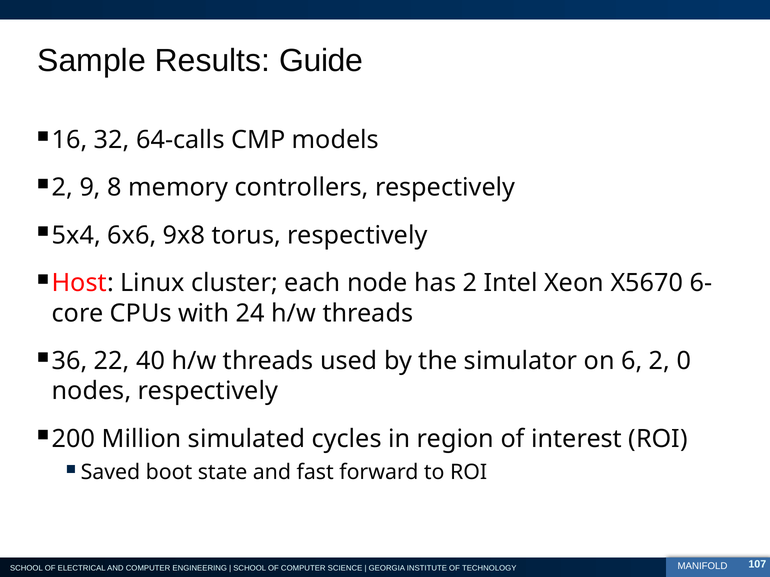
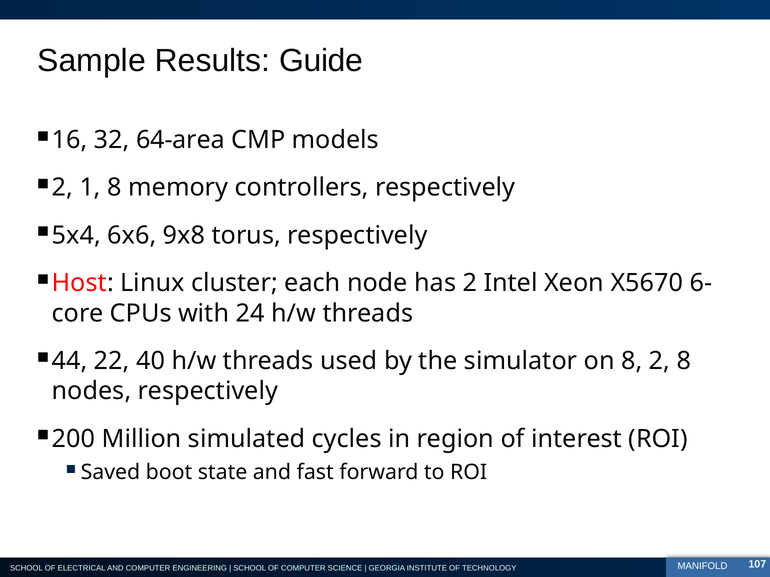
64-calls: 64-calls -> 64-area (180, 140)
9: 9 -> 1 (90, 188)
36: 36 -> 44 (70, 361)
on 6: 6 -> 8 (632, 361)
2 0: 0 -> 8 (684, 361)
